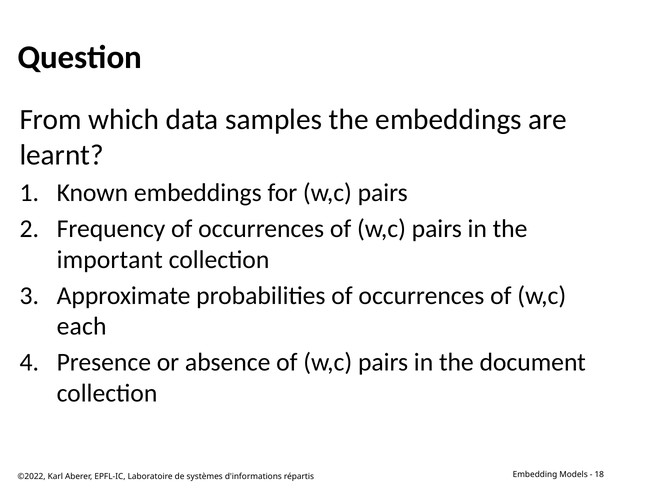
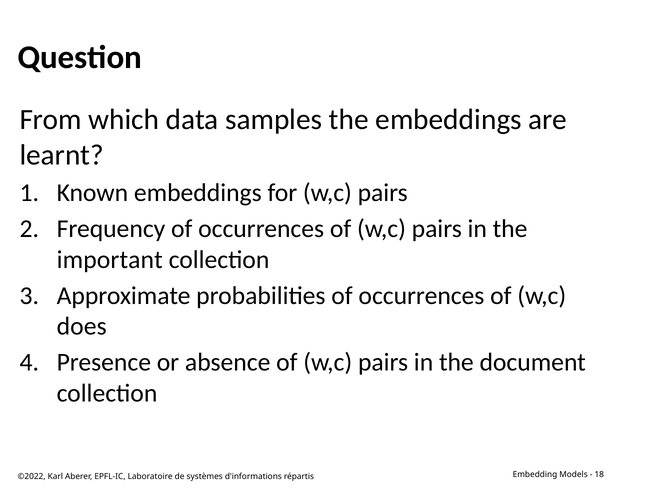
each: each -> does (82, 326)
